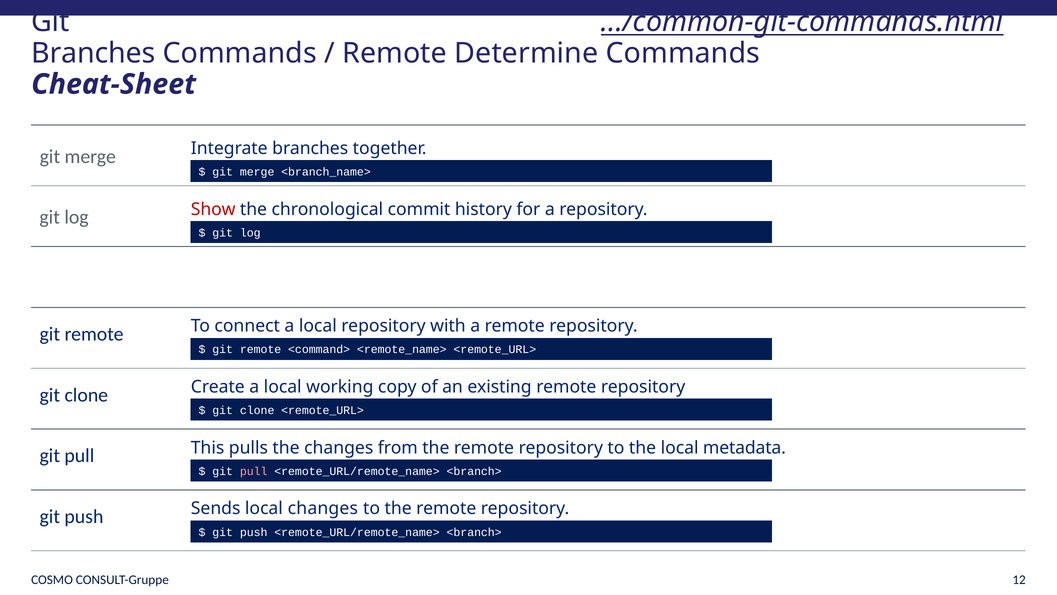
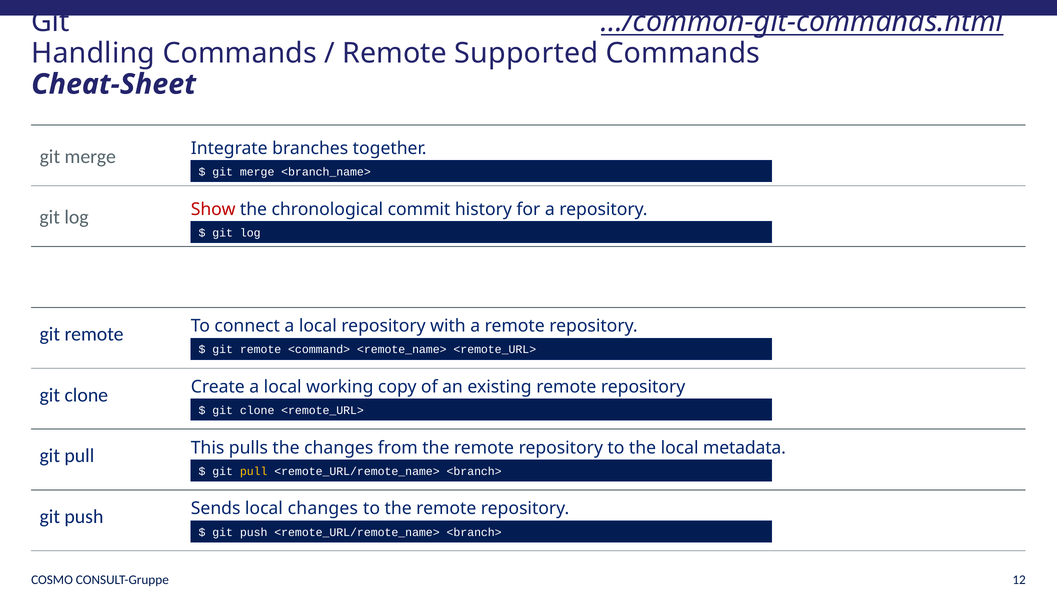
Branches: Branches -> Handling (93, 53)
Determine: Determine -> Supported (526, 53)
pull colour: pink -> yellow (254, 471)
